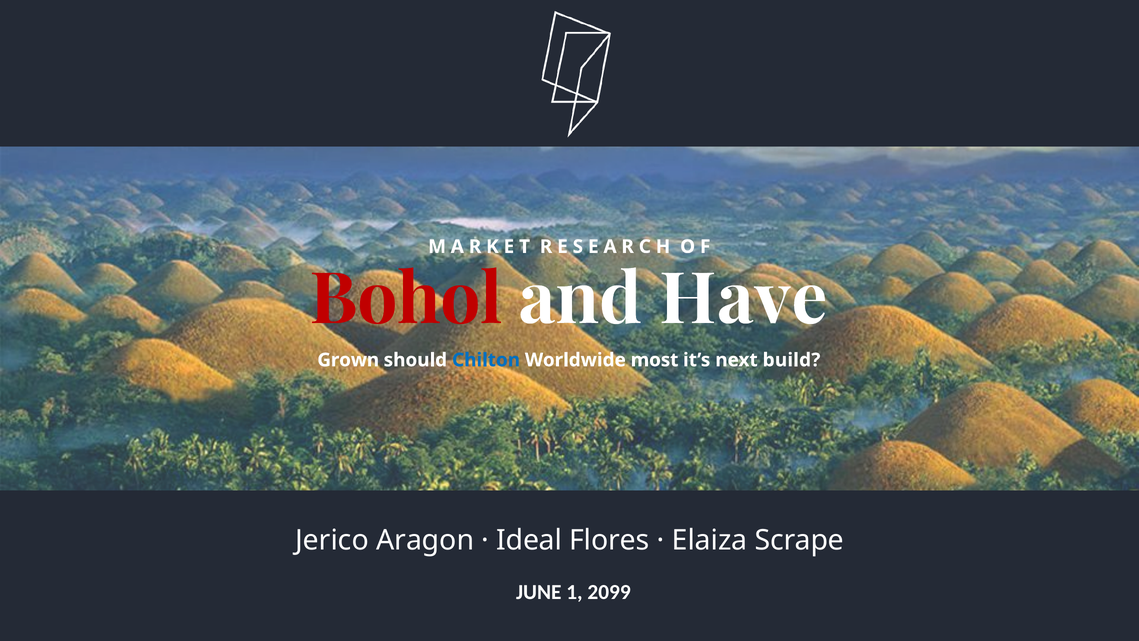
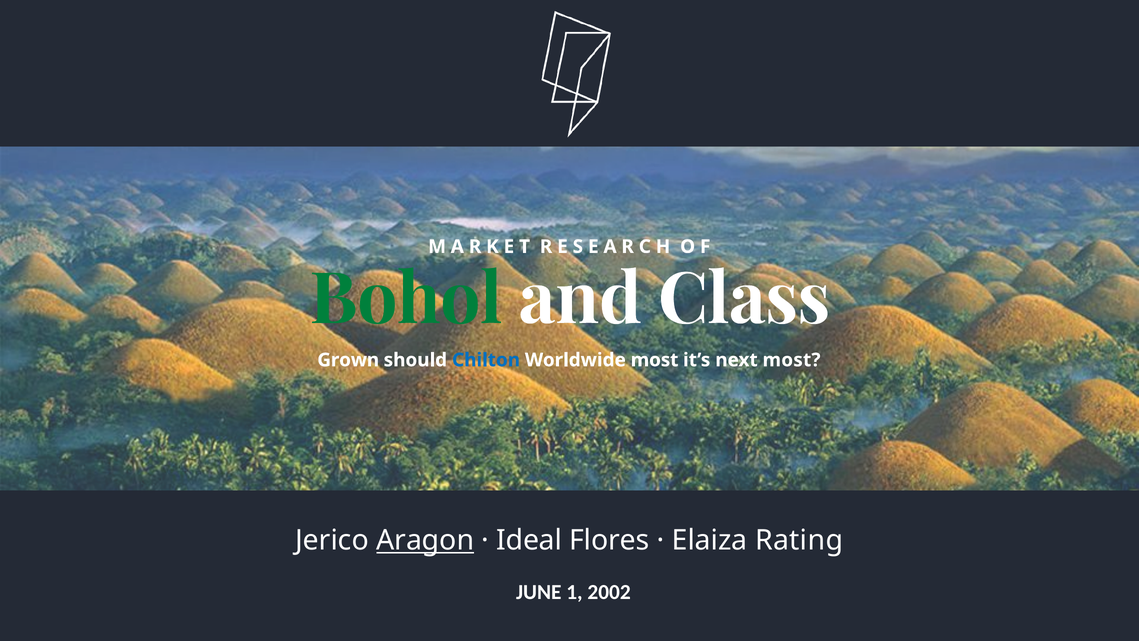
Bohol colour: red -> green (406, 299)
Have: Have -> Class (744, 299)
next build: build -> most (792, 360)
Aragon underline: none -> present (425, 540)
Scrape: Scrape -> Rating (799, 540)
2099: 2099 -> 2002 (609, 592)
